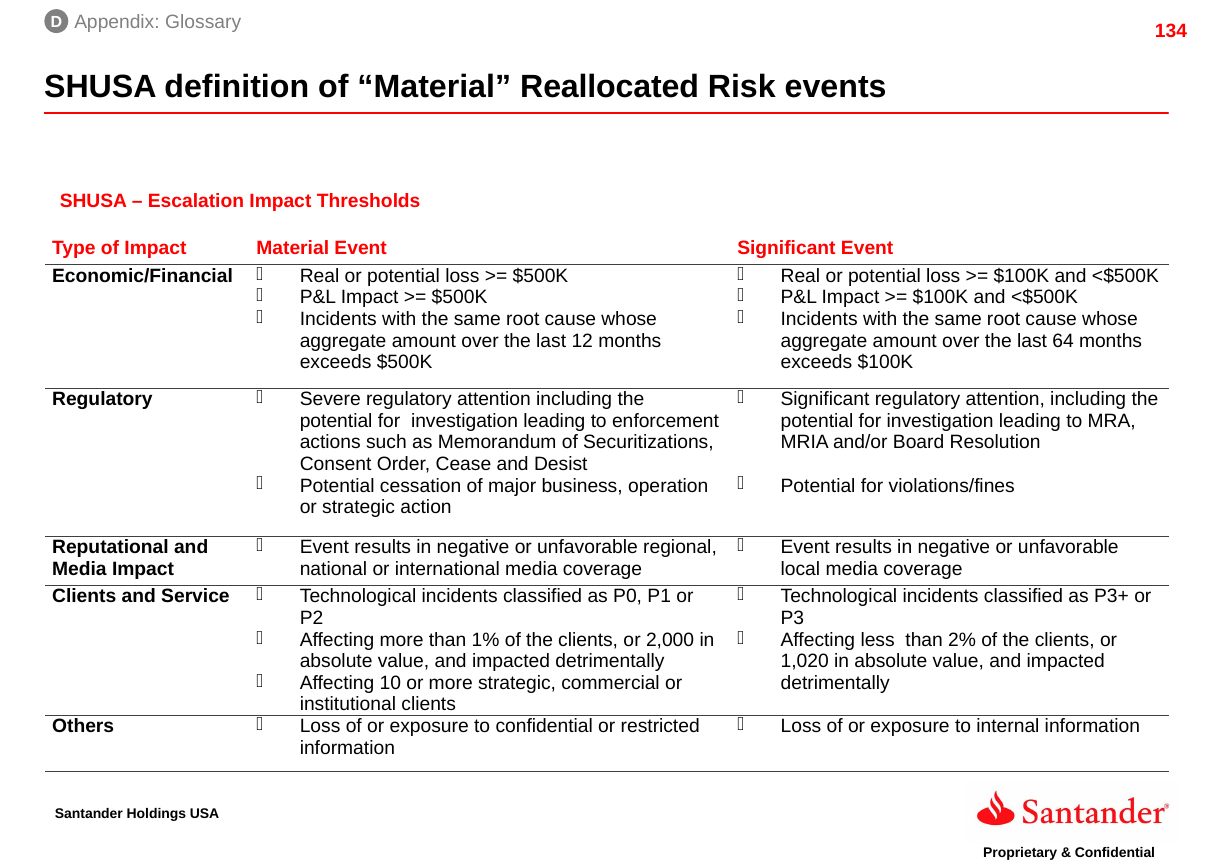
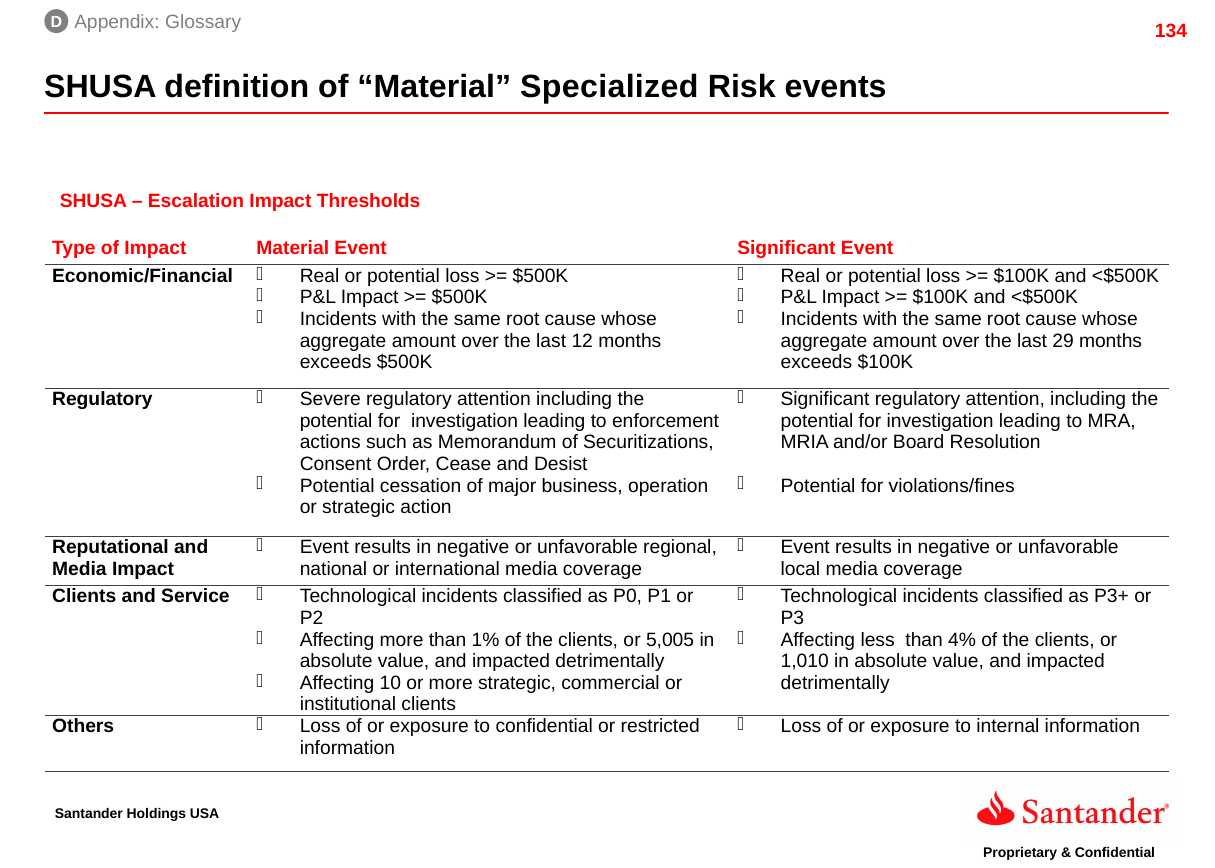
Reallocated: Reallocated -> Specialized (609, 87)
64: 64 -> 29 (1063, 341)
2,000: 2,000 -> 5,005 (670, 640)
2%: 2% -> 4% (962, 640)
1,020: 1,020 -> 1,010 (805, 661)
